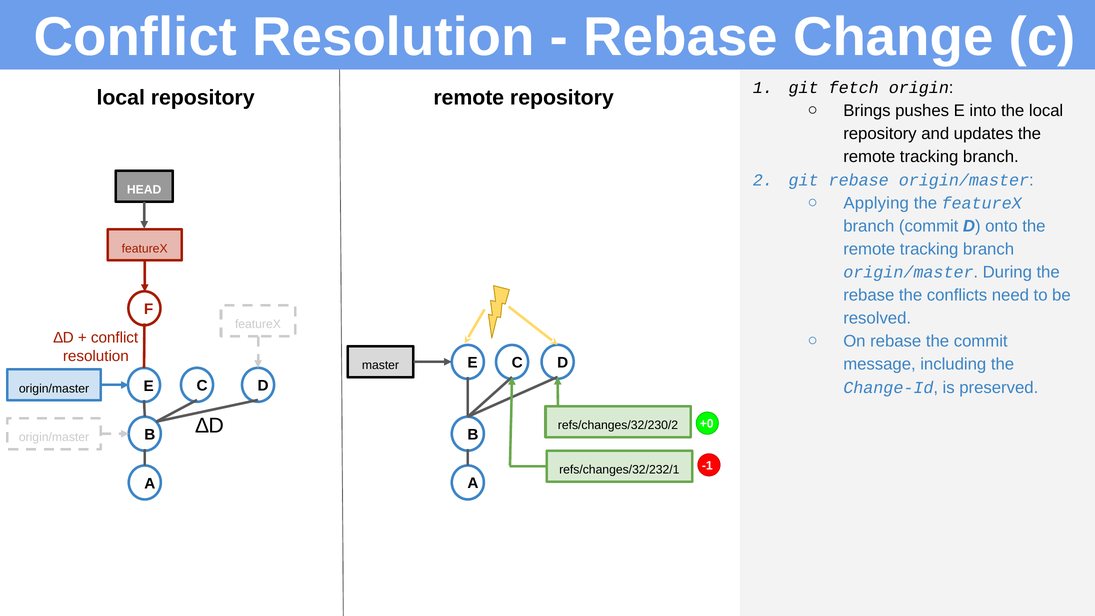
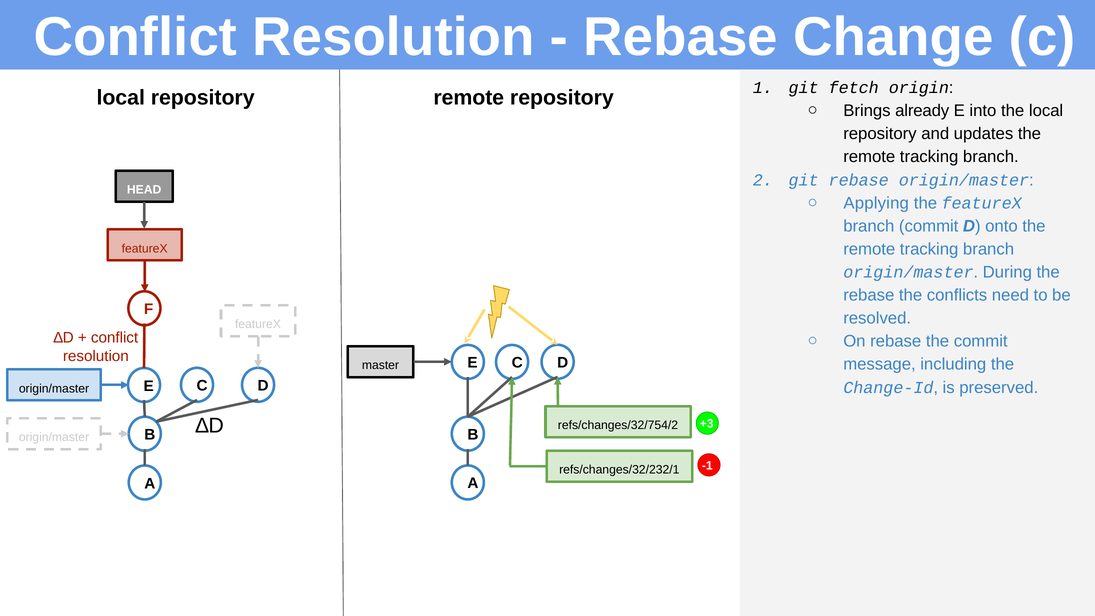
pushes: pushes -> already (922, 111)
+0: +0 -> +3 (707, 424)
refs/changes/32/230/2: refs/changes/32/230/2 -> refs/changes/32/754/2 (618, 425)
